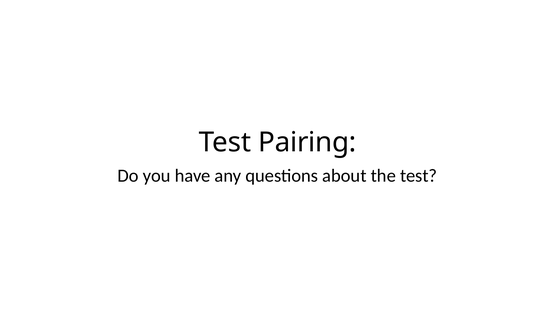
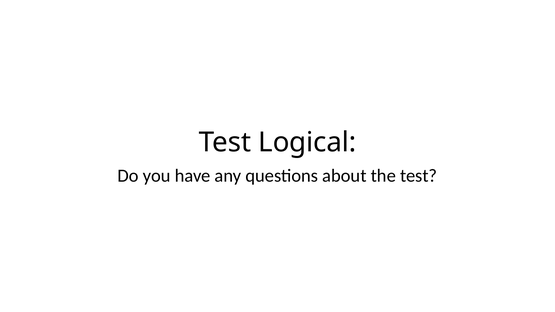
Pairing: Pairing -> Logical (307, 143)
